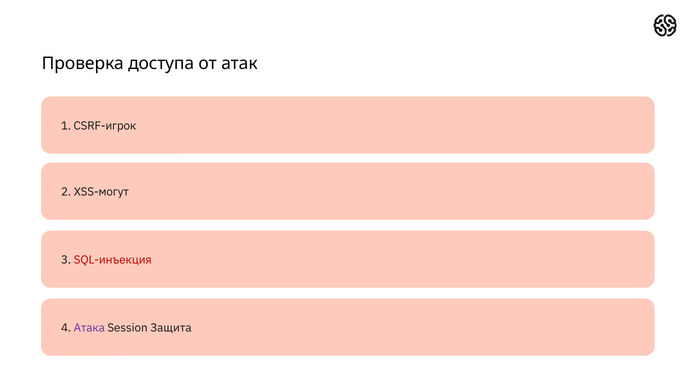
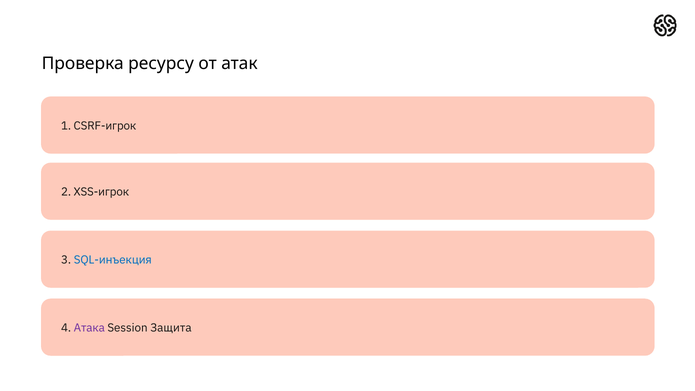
доступа: доступа -> ресурсу (161, 63)
XSS-могут: XSS-могут -> XSS-игрок (101, 192)
SQL-инъекция colour: red -> blue (113, 260)
